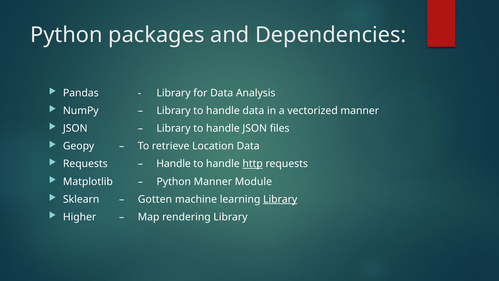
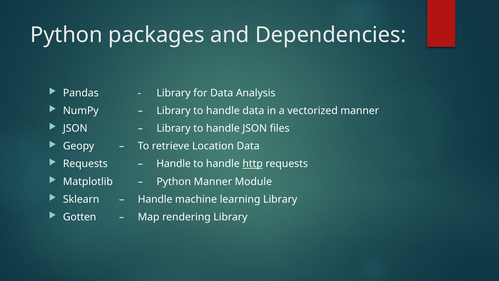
Gotten: Gotten -> Handle (155, 199)
Library underline: present -> none (280, 199)
Higher: Higher -> Gotten (80, 217)
